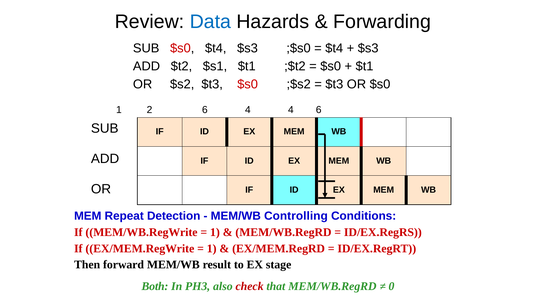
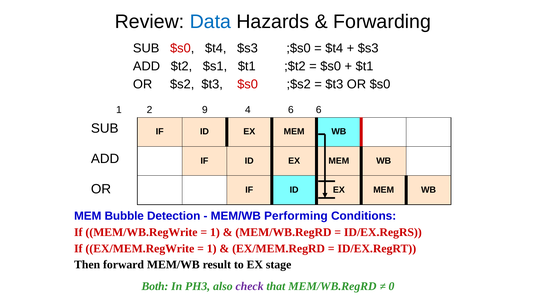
2 6: 6 -> 9 (205, 110)
4 4: 4 -> 6 (291, 110)
Repeat: Repeat -> Bubble (124, 216)
Controlling: Controlling -> Performing (296, 216)
check colour: red -> purple (250, 286)
